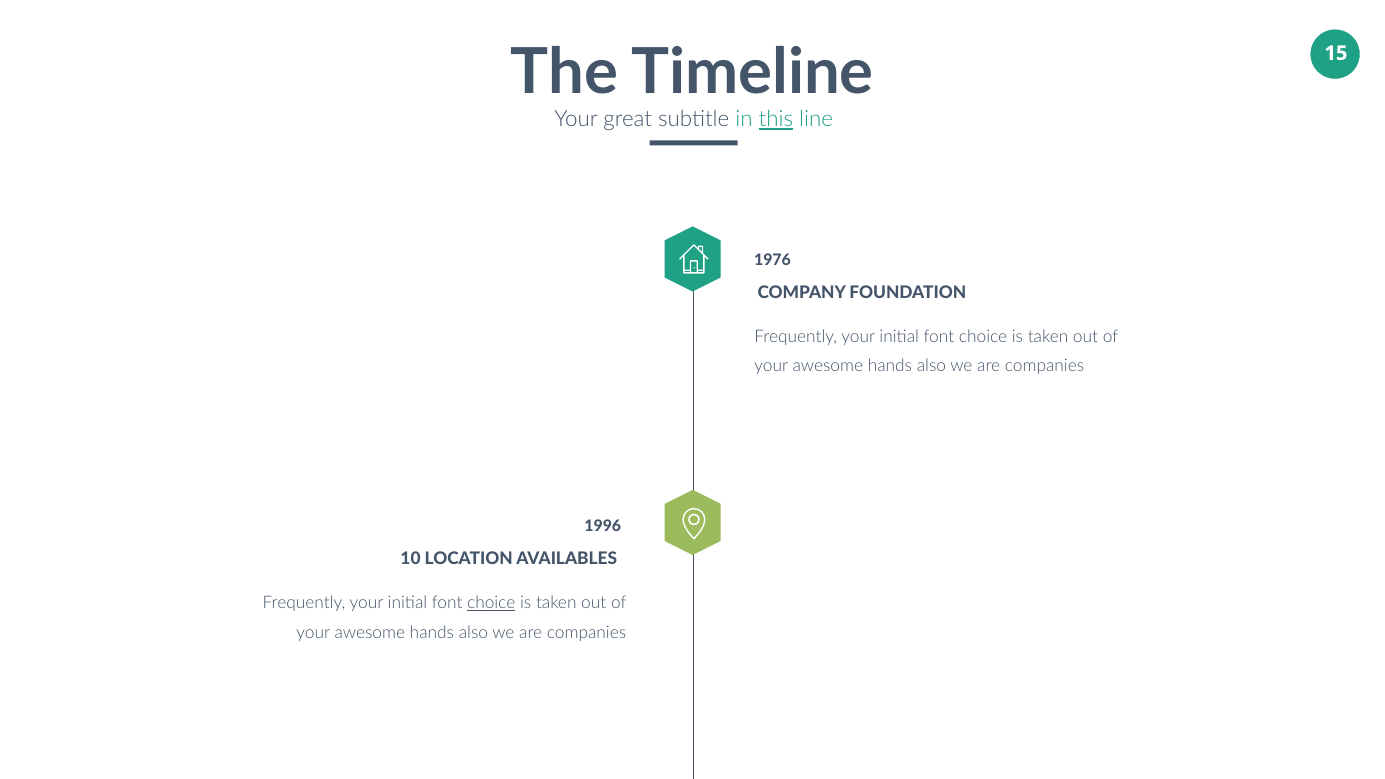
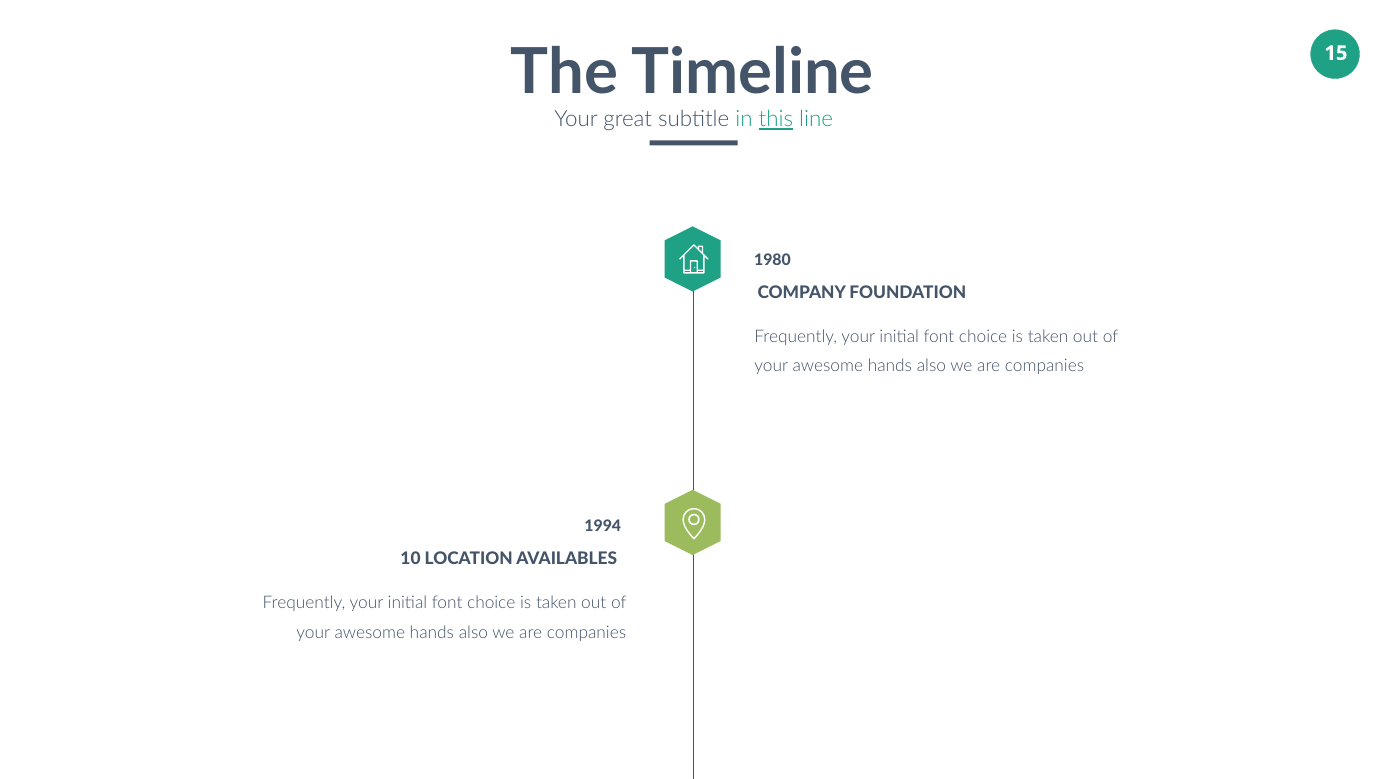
1976: 1976 -> 1980 (772, 260)
1996: 1996 -> 1994 (603, 526)
choice underline: present -> none (491, 603)
